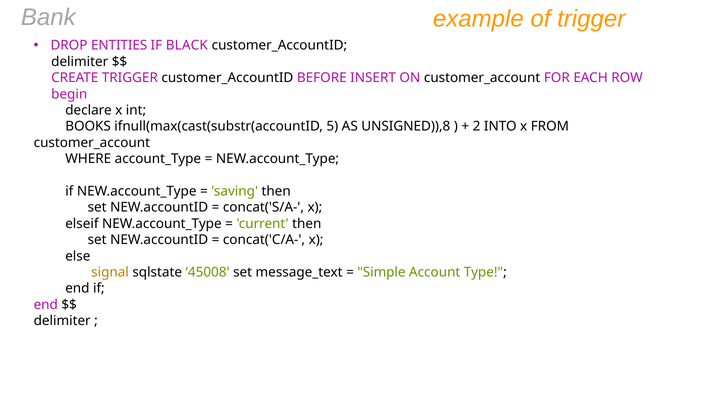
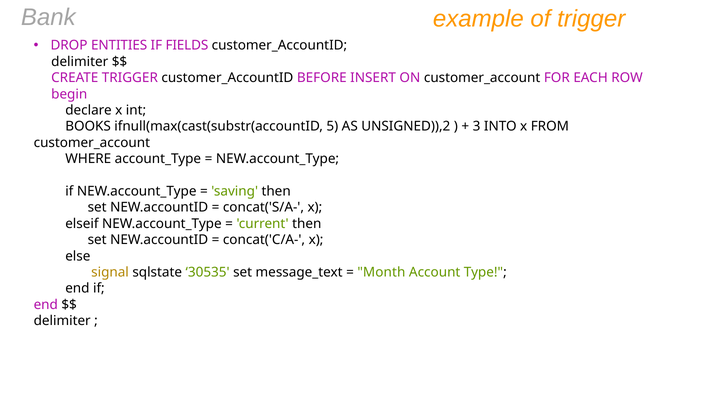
BLACK: BLACK -> FIELDS (187, 46)
UNSIGNED)),8: UNSIGNED)),8 -> UNSIGNED)),2 (406, 127)
2: 2 -> 3 (477, 127)
45008: 45008 -> 30535 (208, 273)
Simple: Simple -> Month (381, 273)
